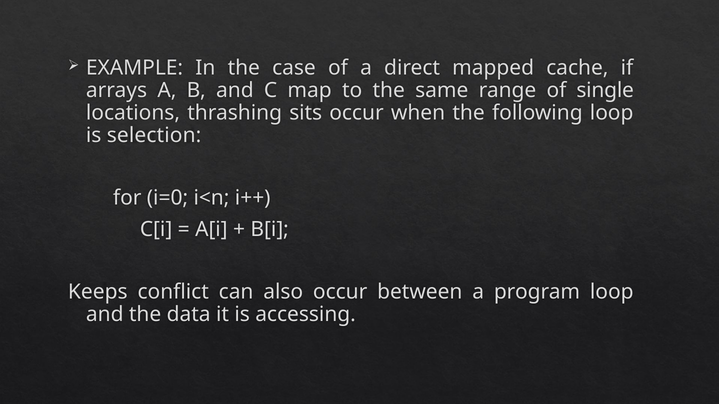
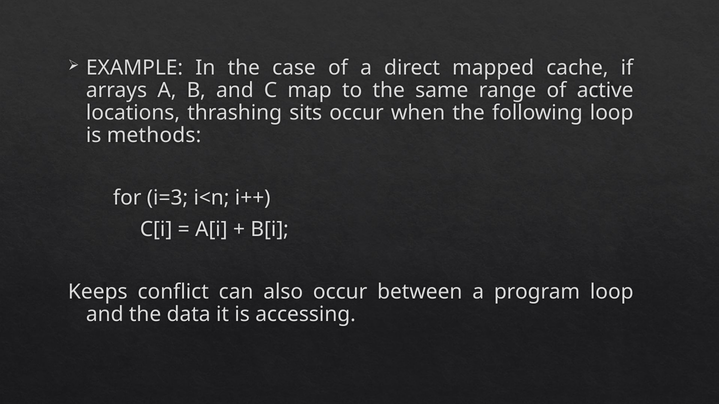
single: single -> active (605, 90)
selection: selection -> methods (154, 136)
i=0: i=0 -> i=3 (167, 198)
